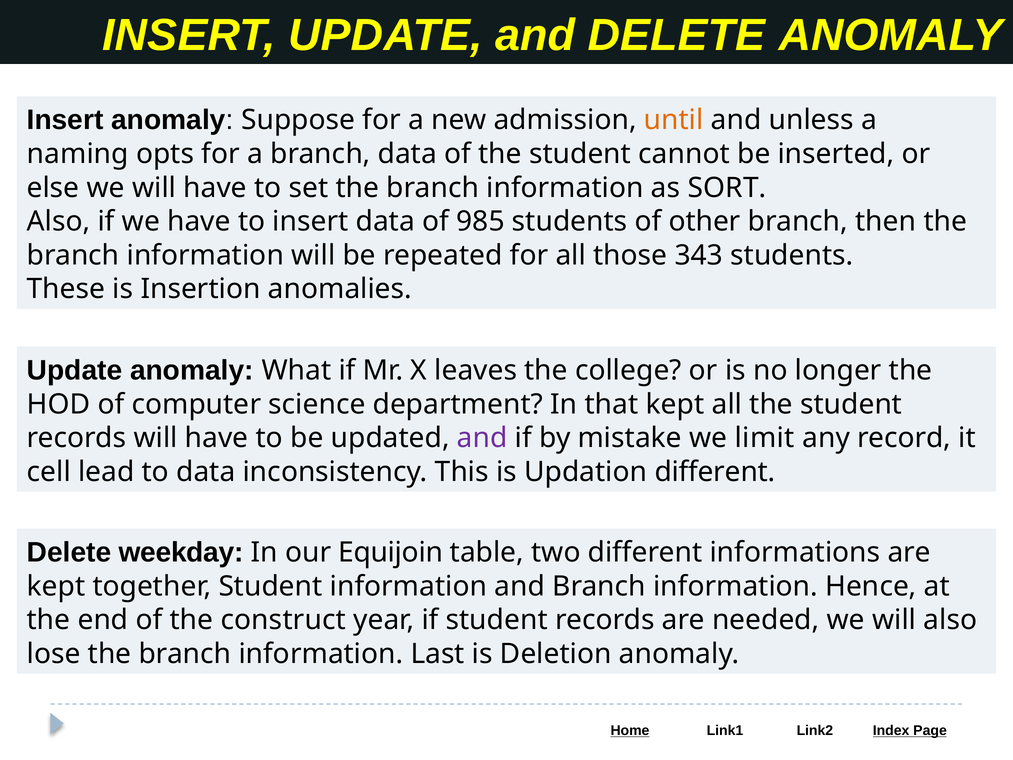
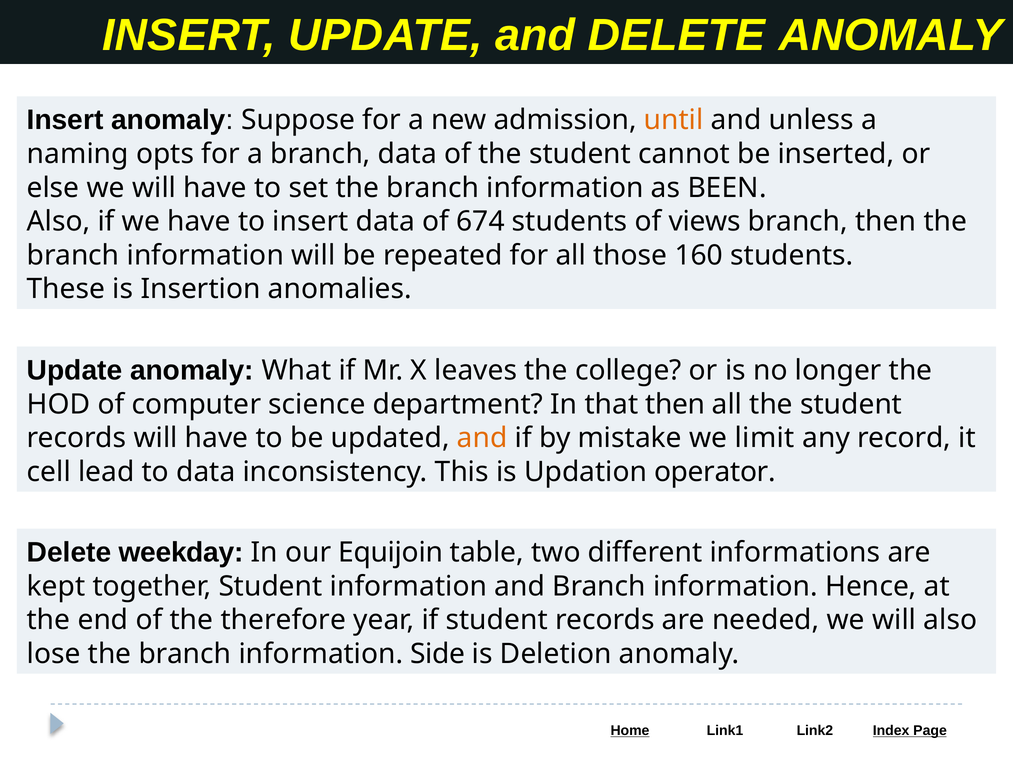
SORT: SORT -> BEEN (727, 188)
985: 985 -> 674 (480, 221)
other: other -> views (705, 221)
343: 343 -> 160 (699, 255)
that kept: kept -> then (675, 404)
and colour: purple -> orange (482, 438)
Updation different: different -> operator (715, 472)
construct: construct -> therefore (283, 620)
Last: Last -> Side (438, 654)
